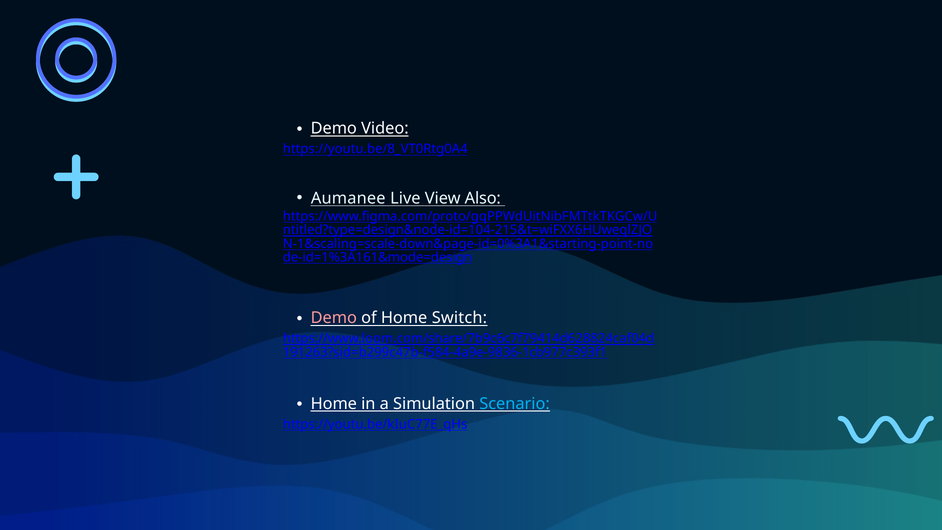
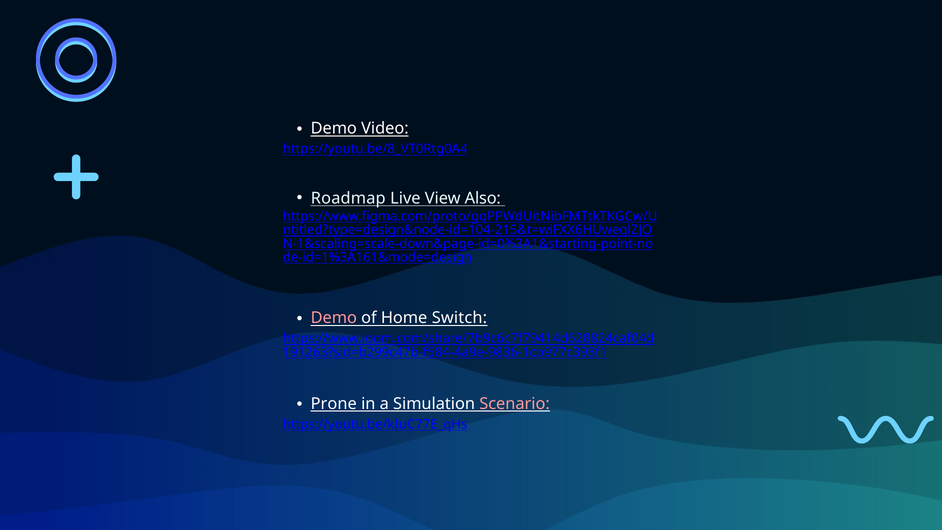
Aumanee: Aumanee -> Roadmap (348, 198)
Home: Home -> Prone (334, 404)
Scenario colour: light blue -> pink (515, 404)
